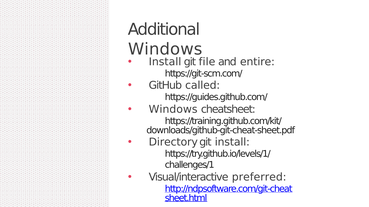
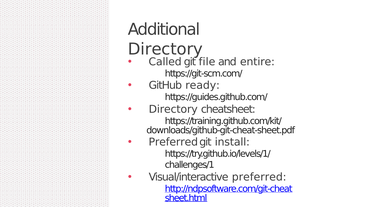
Windows: Windows -> Directory (165, 49)
Install: Install -> Called (165, 62)
called: called -> ready (203, 86)
Windows: Windows -> Directory (173, 110)
Directory: Directory -> Preferred (173, 143)
